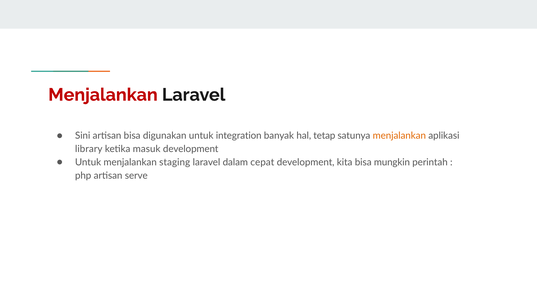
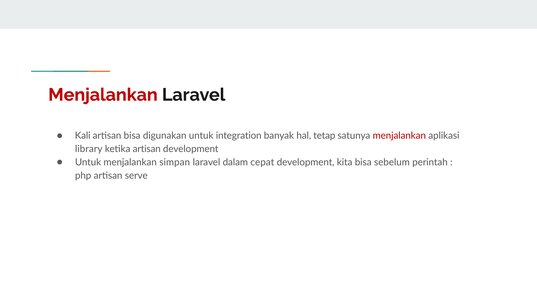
Sini: Sini -> Kali (83, 136)
menjalankan colour: orange -> red (399, 136)
ketika masuk: masuk -> artisan (147, 149)
staging: staging -> simpan (175, 162)
mungkin: mungkin -> sebelum (392, 162)
